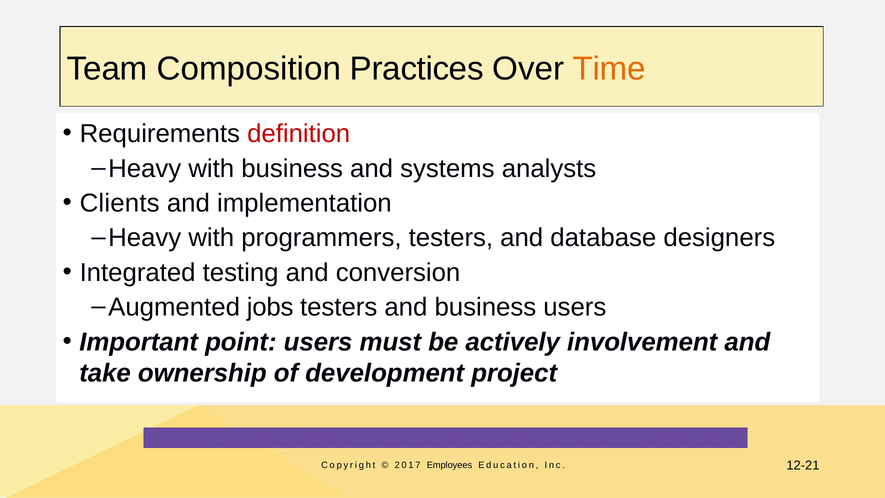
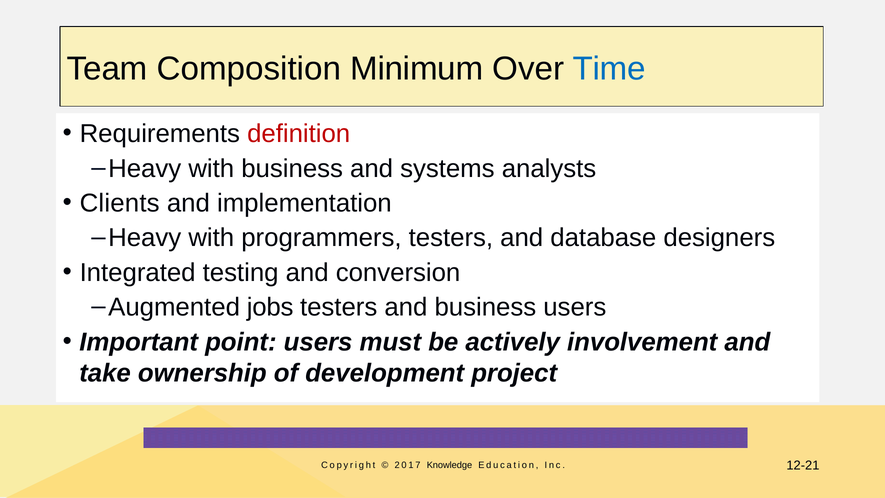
Practices: Practices -> Minimum (417, 69)
Time colour: orange -> blue (609, 69)
Employees: Employees -> Knowledge (449, 465)
